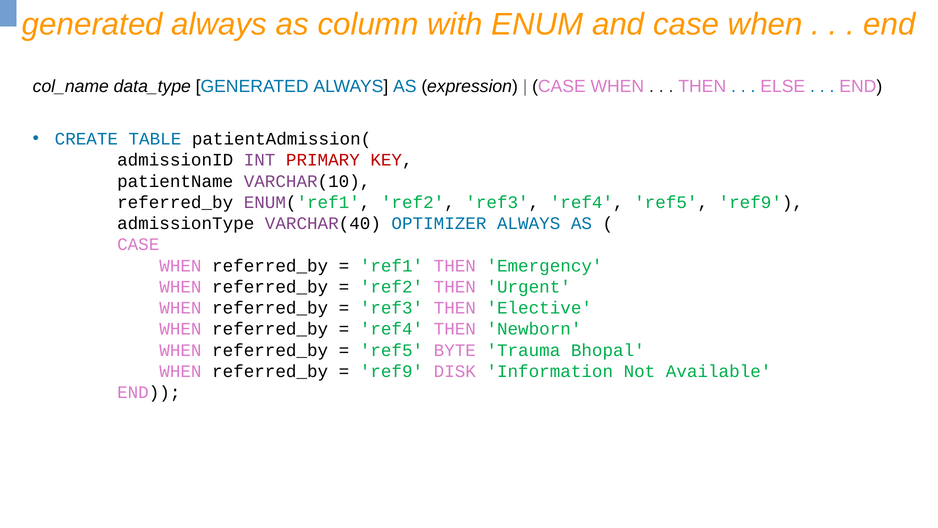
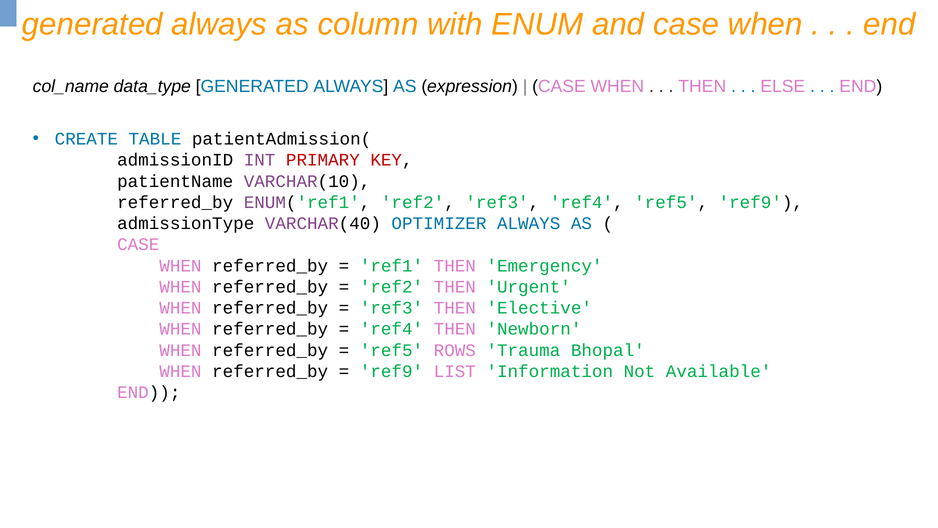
BYTE: BYTE -> ROWS (455, 350)
DISK: DISK -> LIST (455, 371)
